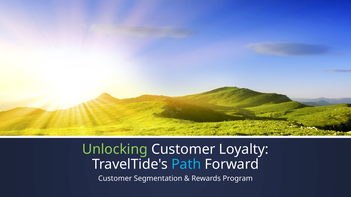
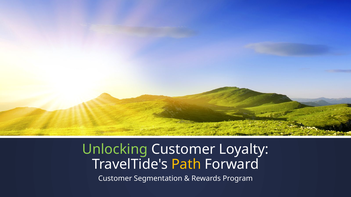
Path colour: light blue -> yellow (186, 165)
